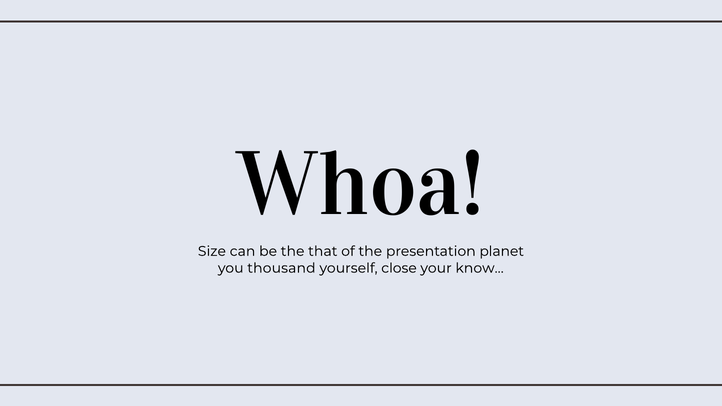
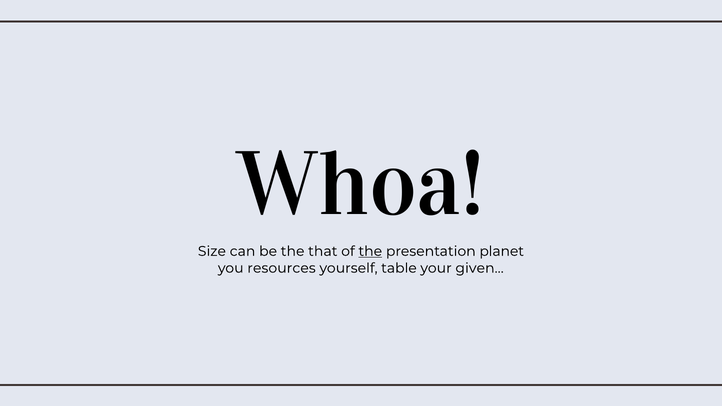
the underline: none -> present (370, 251)
thousand: thousand -> resources (281, 268)
close: close -> table (399, 268)
know…: know… -> given… (480, 268)
